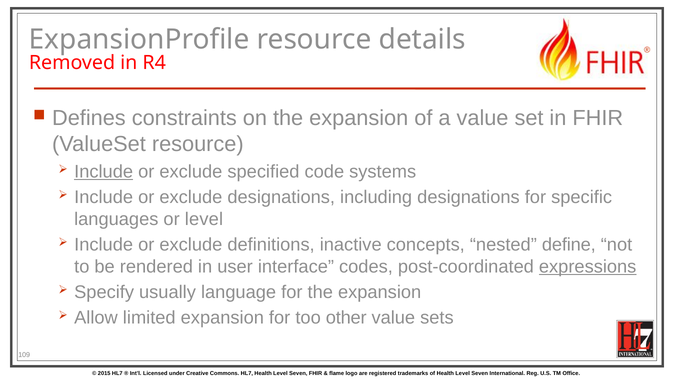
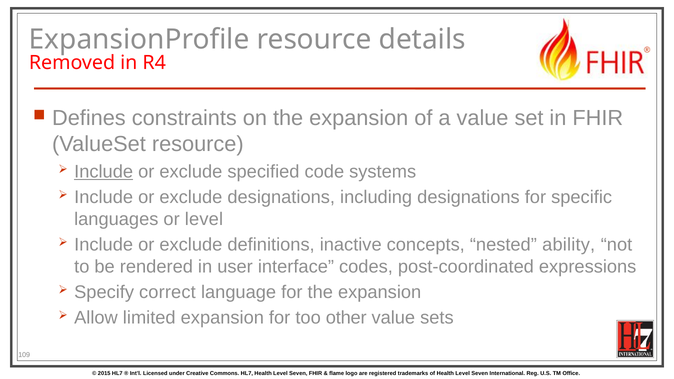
define: define -> ability (569, 245)
expressions underline: present -> none (588, 267)
usually: usually -> correct (167, 292)
